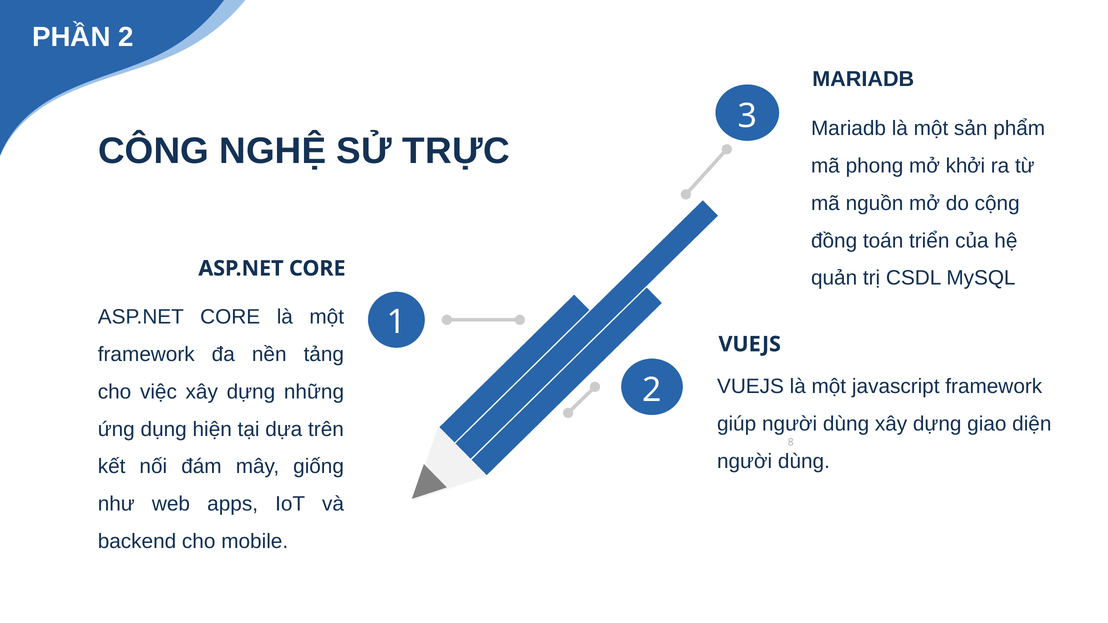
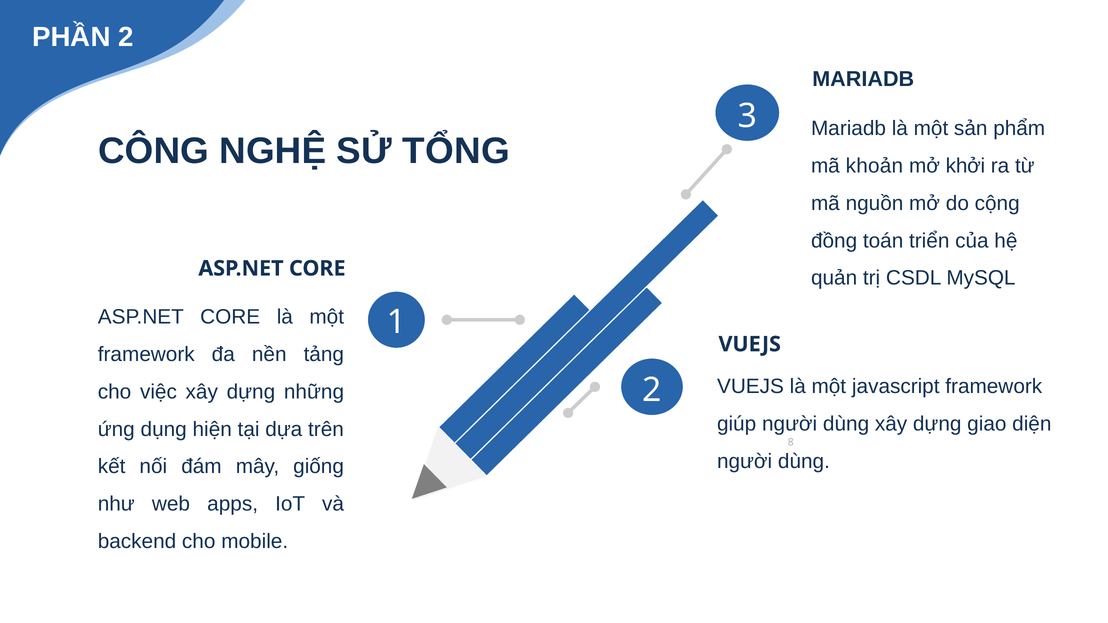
TRỰC: TRỰC -> TỔNG (456, 151)
phong: phong -> khoản (874, 166)
